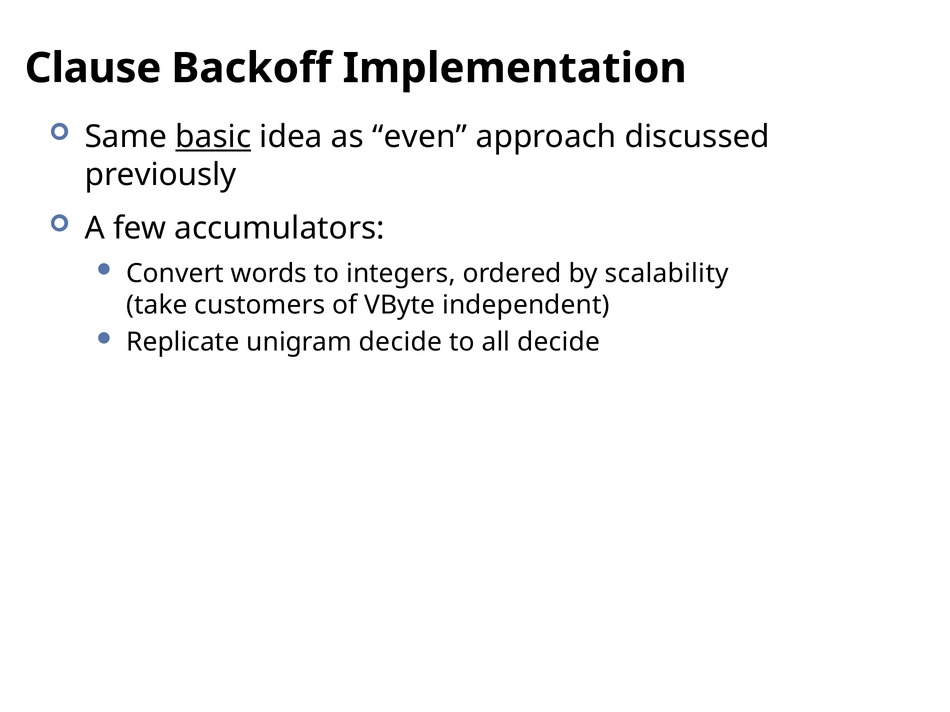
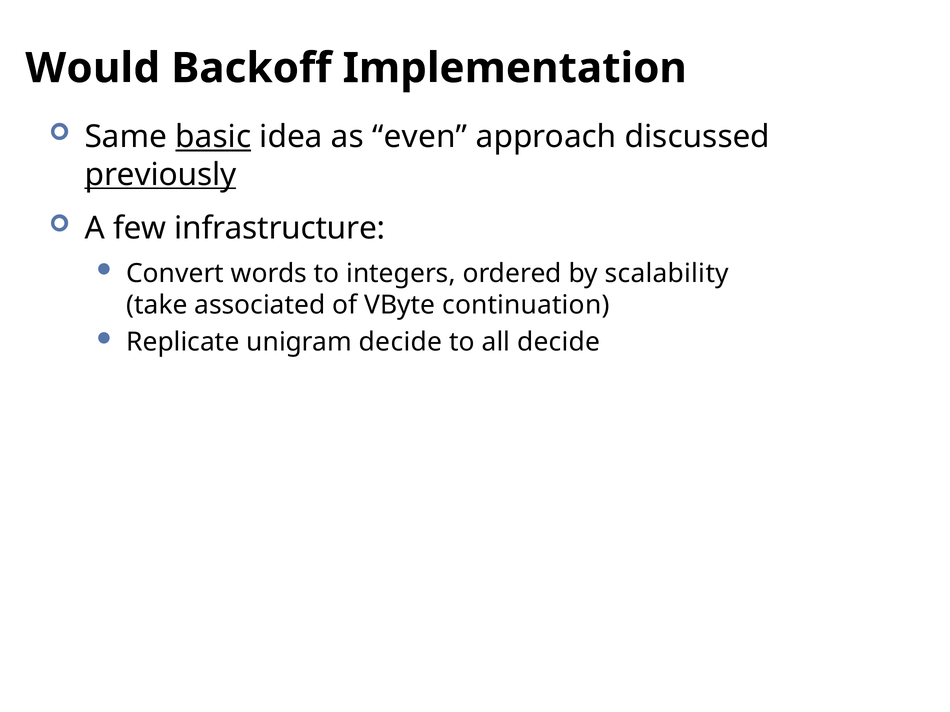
Clause: Clause -> Would (93, 68)
previously underline: none -> present (160, 175)
accumulators: accumulators -> infrastructure (280, 229)
customers: customers -> associated (260, 305)
independent: independent -> continuation (526, 305)
